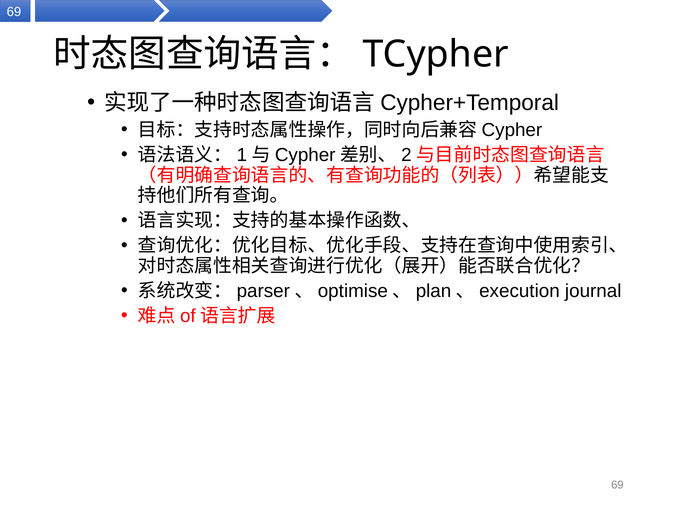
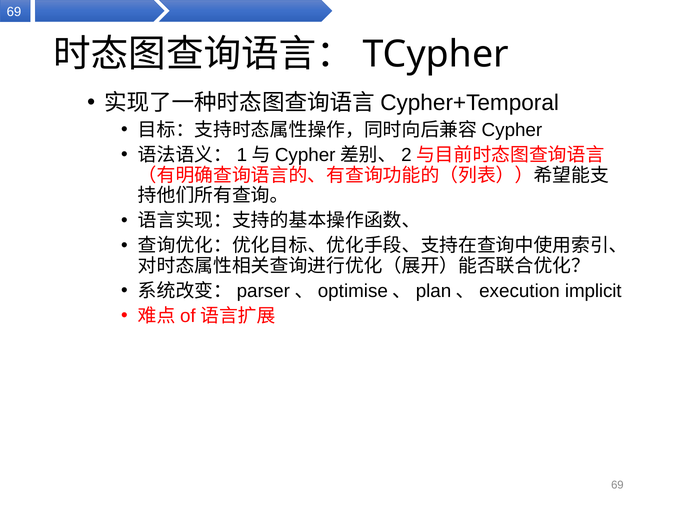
journal: journal -> implicit (593, 291)
